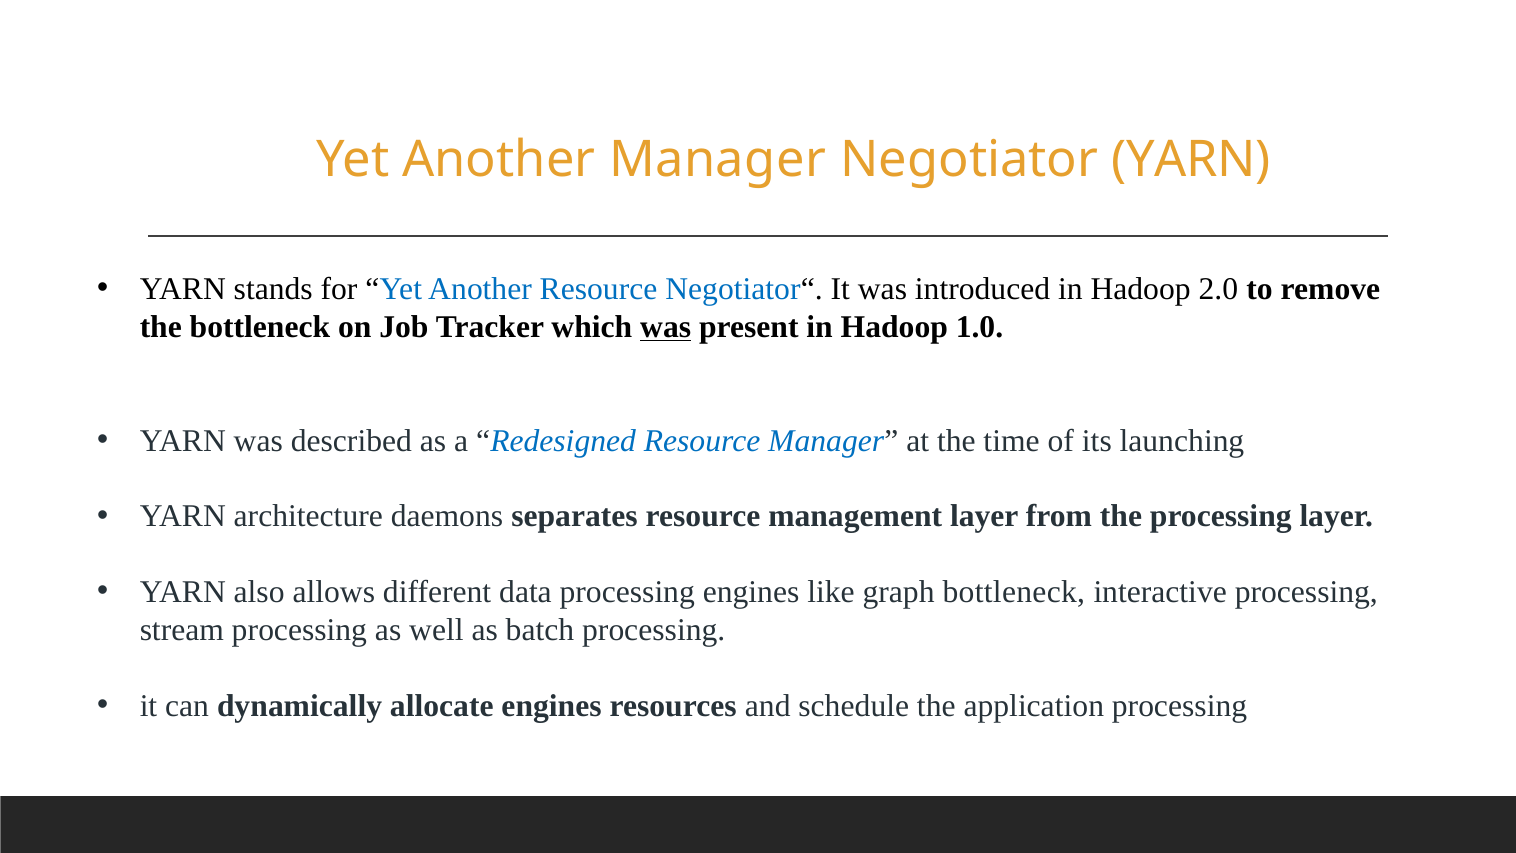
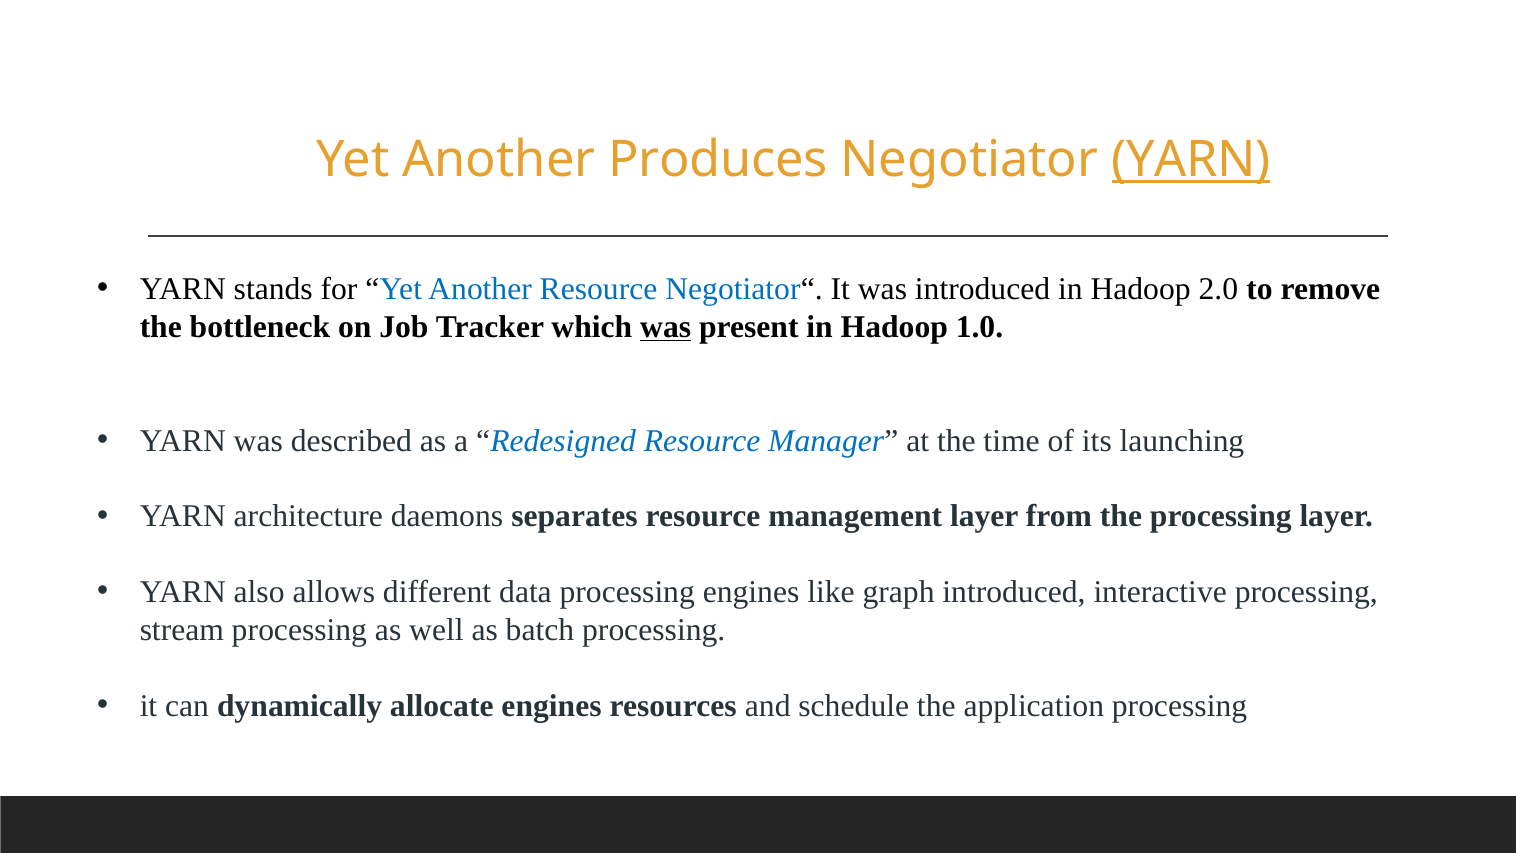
Another Manager: Manager -> Produces (718, 159)
YARN underline: none -> present (1191, 159)
graph bottleneck: bottleneck -> introduced (1014, 592)
